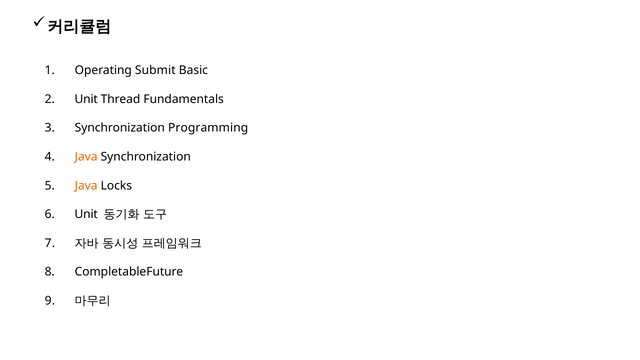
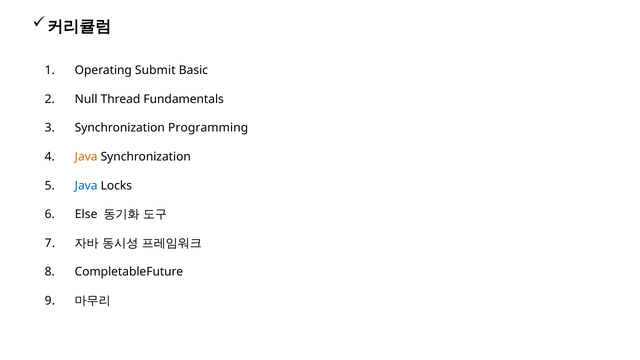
Unit: Unit -> Null (86, 99)
Java colour: orange -> blue (86, 186)
Unit: Unit -> Else (86, 214)
